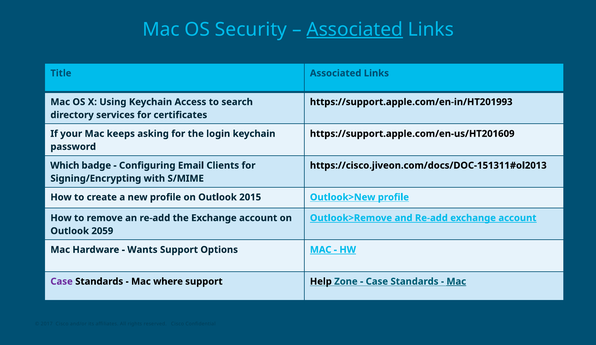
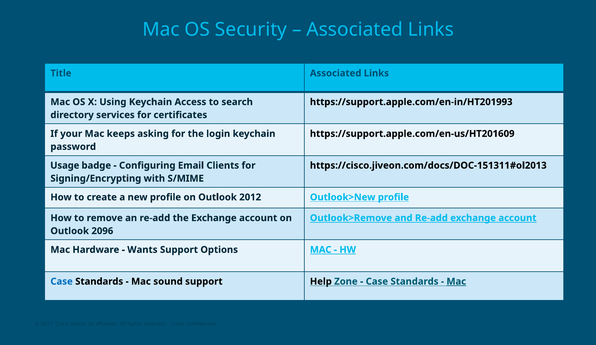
Associated underline: present -> none (355, 29)
Which: Which -> Usage (65, 166)
2015: 2015 -> 2012 (250, 197)
2059: 2059 -> 2096 (102, 231)
Case colour: purple -> blue (62, 282)
where: where -> sound (168, 282)
